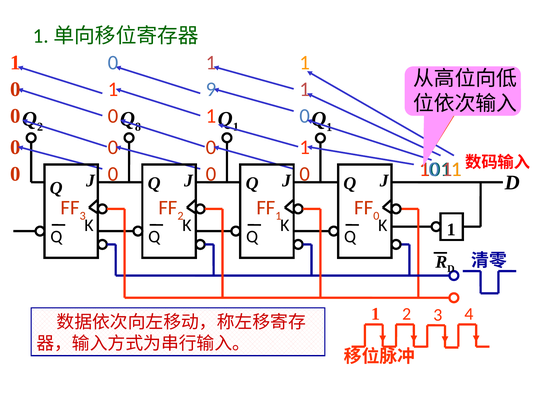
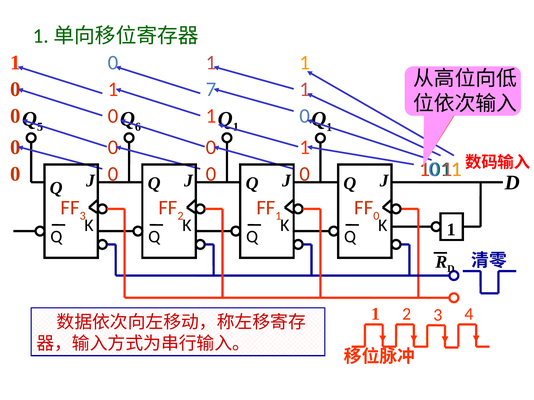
9: 9 -> 7 (211, 90)
Q 2: 2 -> 5 (40, 127)
8: 8 -> 6 (138, 127)
